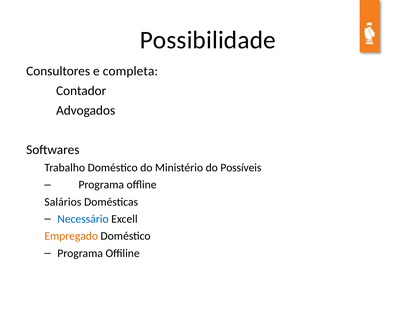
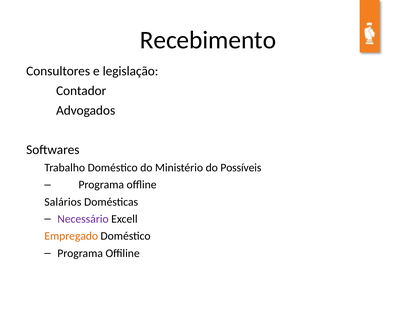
Possibilidade: Possibilidade -> Recebimento (208, 40)
completa: completa -> legislação (131, 71)
Necessário colour: blue -> purple (83, 219)
